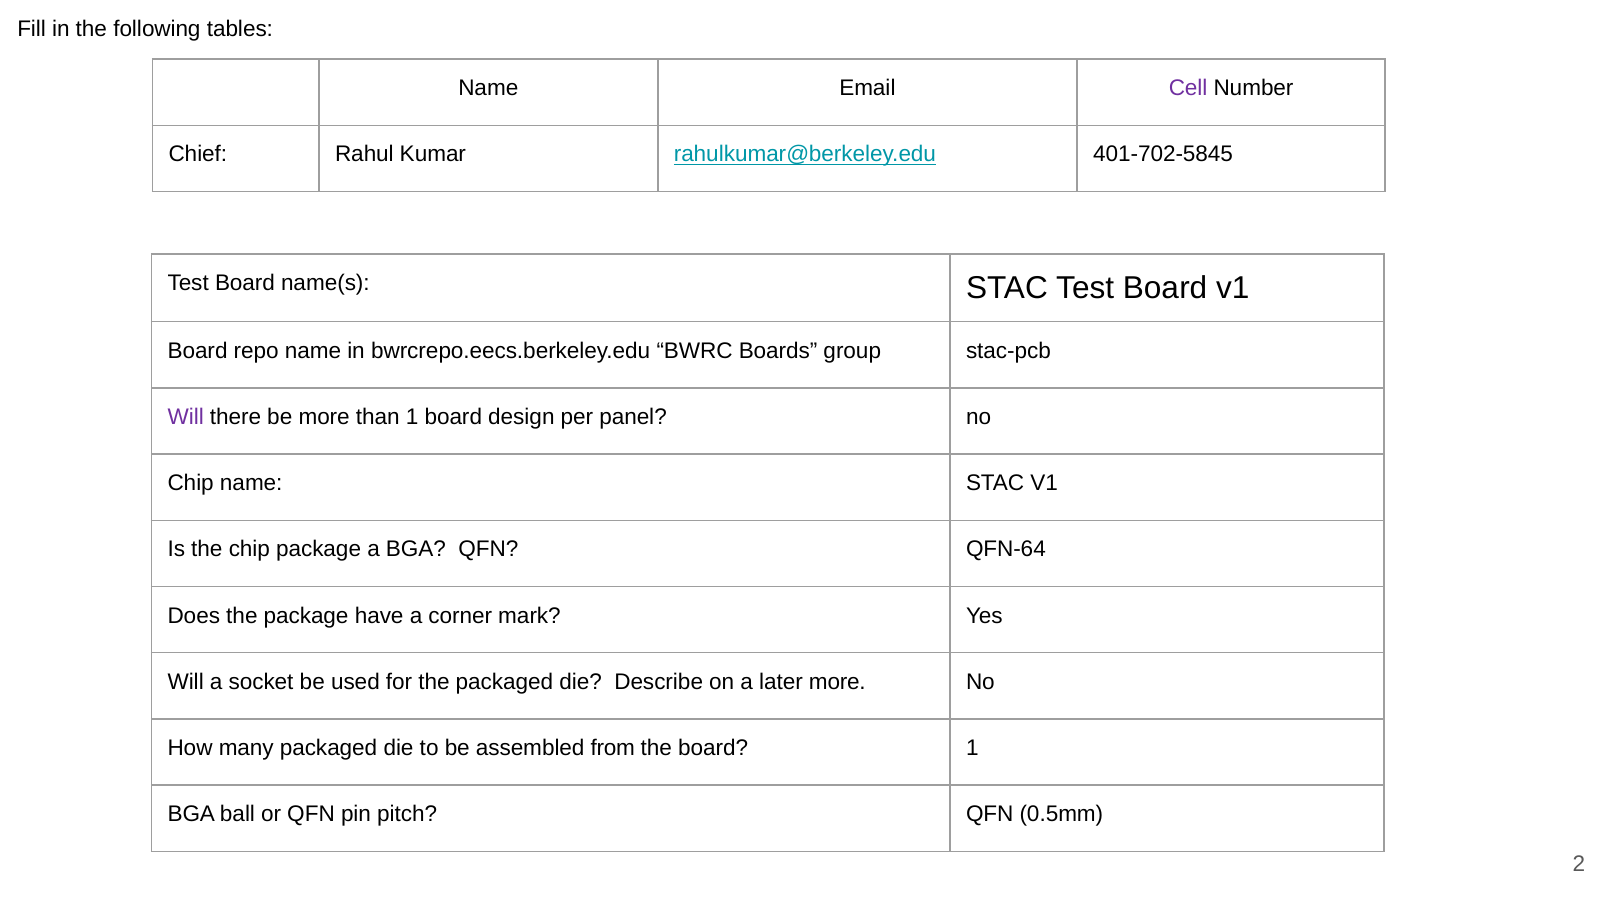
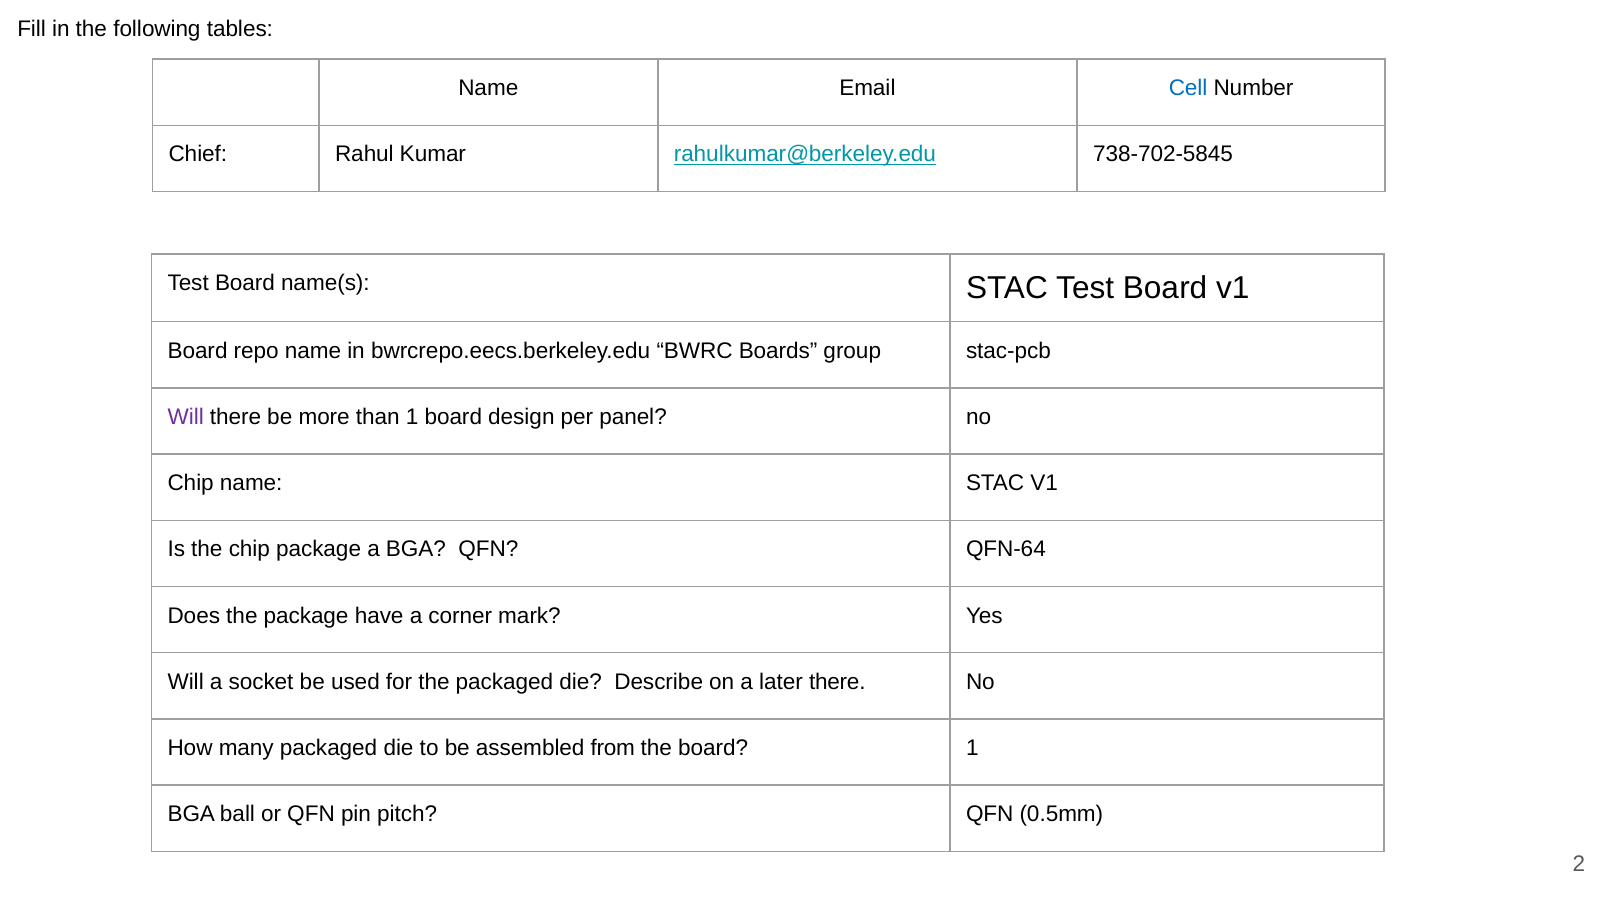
Cell colour: purple -> blue (1188, 88)
401-702-5845: 401-702-5845 -> 738-702-5845 (1163, 154)
later more: more -> there (837, 682)
